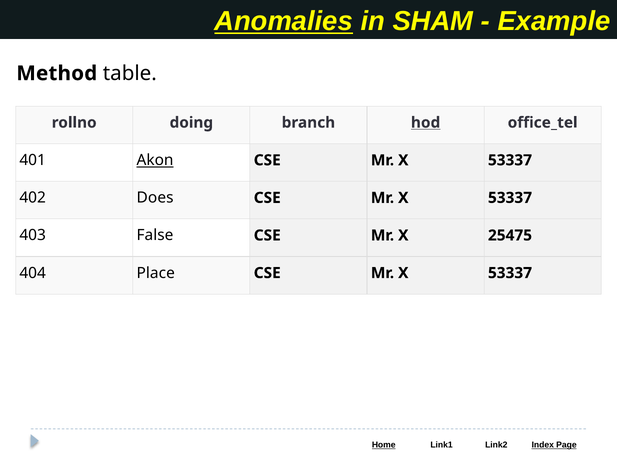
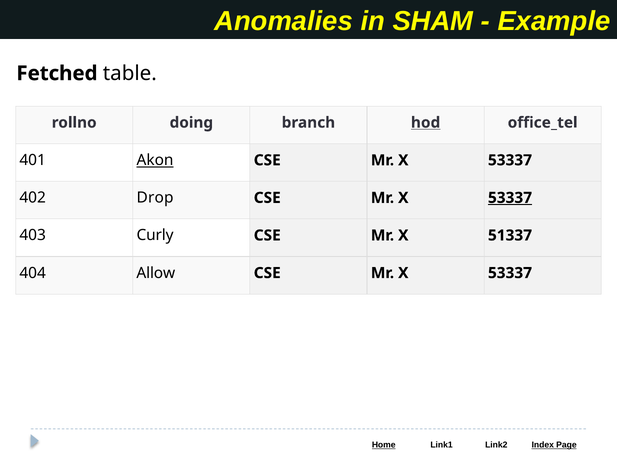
Anomalies underline: present -> none (284, 21)
Method: Method -> Fetched (57, 73)
Does: Does -> Drop (155, 198)
53337 underline: none -> present (510, 198)
False: False -> Curly (155, 235)
25475: 25475 -> 51337 (510, 235)
Place: Place -> Allow (156, 273)
